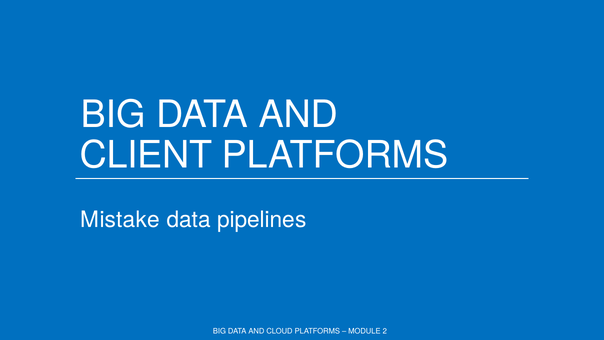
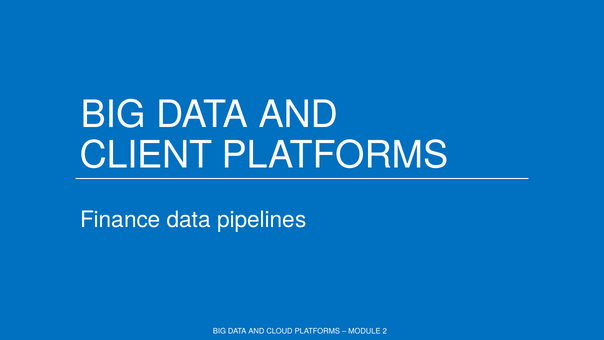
Mistake: Mistake -> Finance (120, 220)
